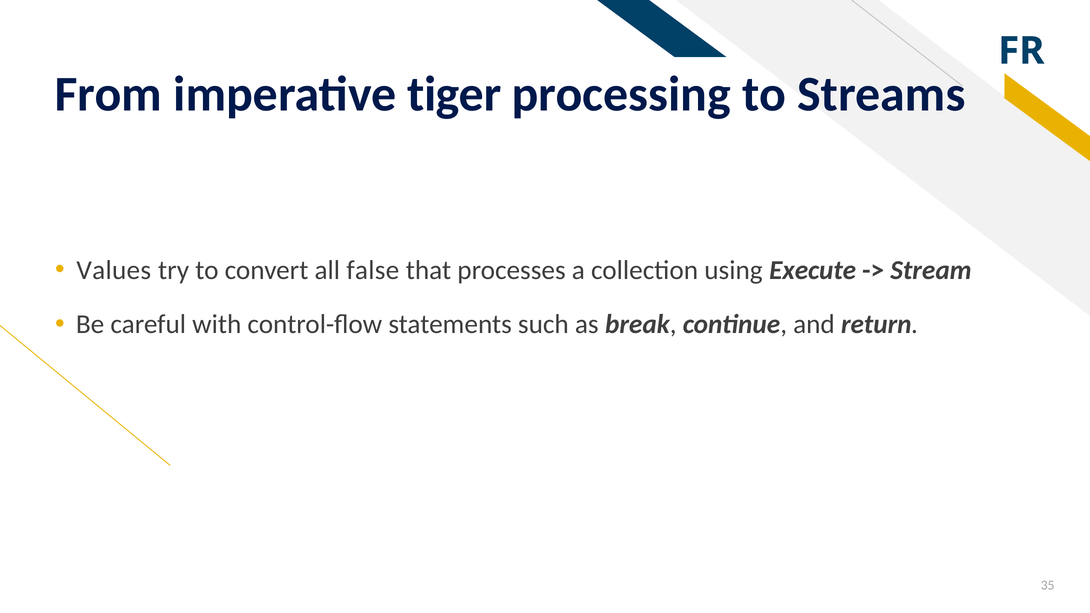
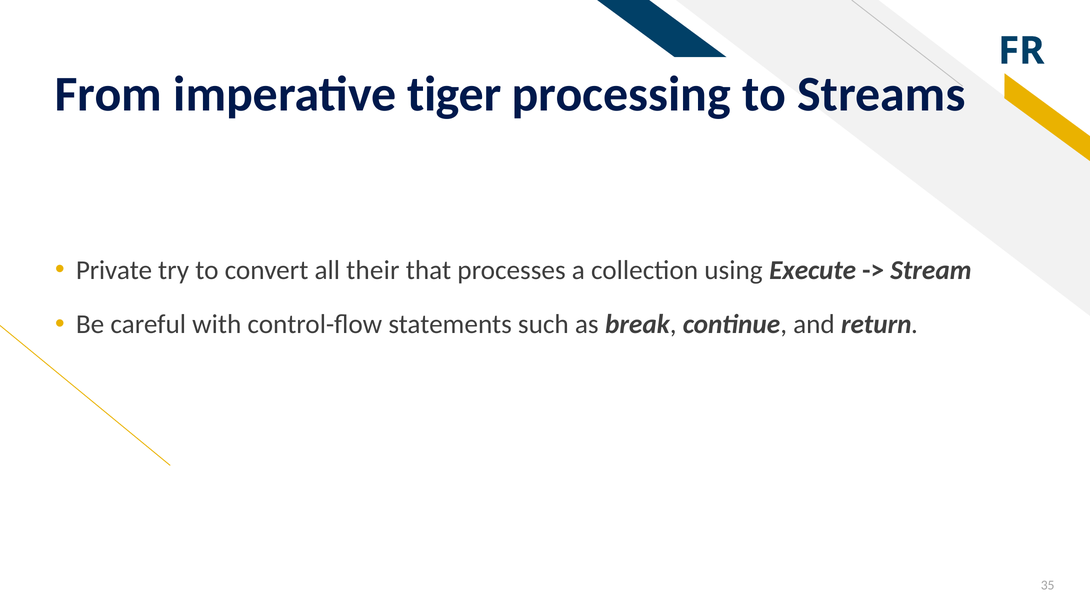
Values: Values -> Private (114, 270)
false: false -> their (373, 270)
